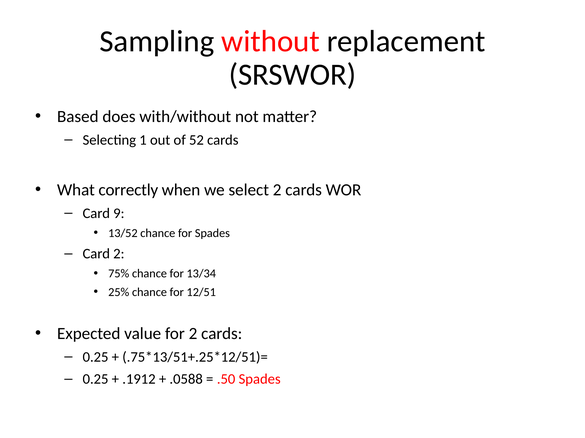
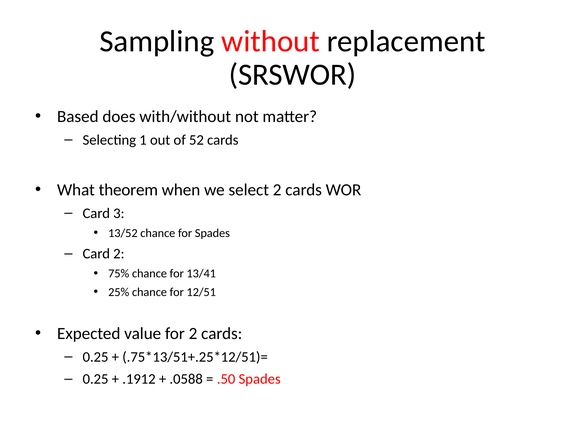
correctly: correctly -> theorem (128, 190)
9: 9 -> 3 (119, 214)
13/34: 13/34 -> 13/41 (201, 274)
